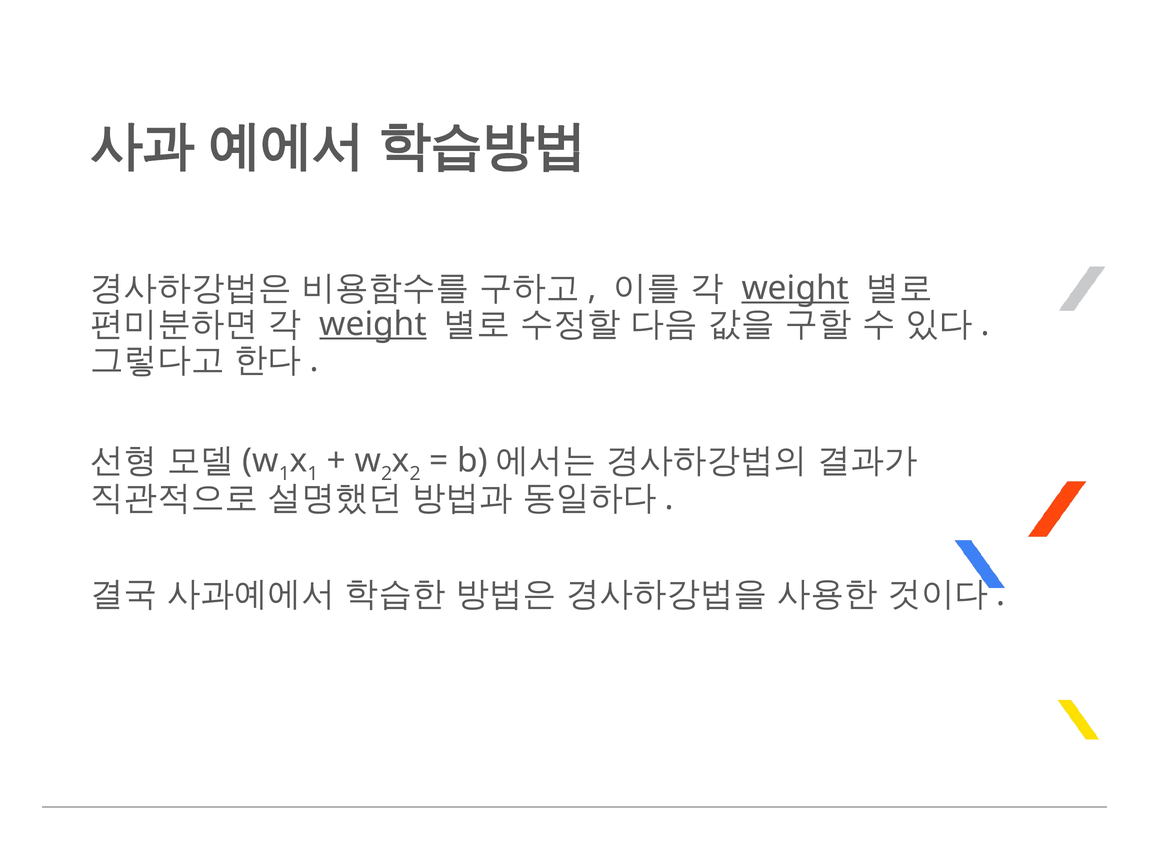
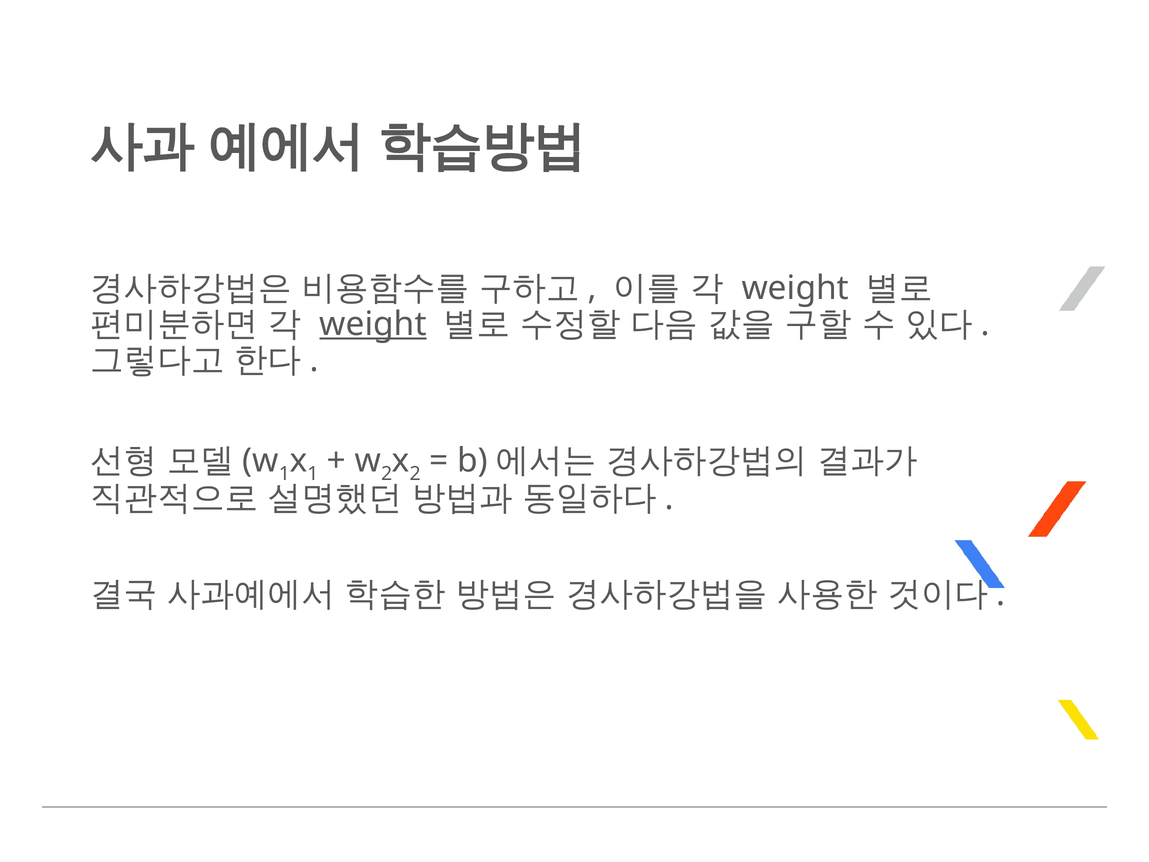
weight underline: present -> none (795, 288)
